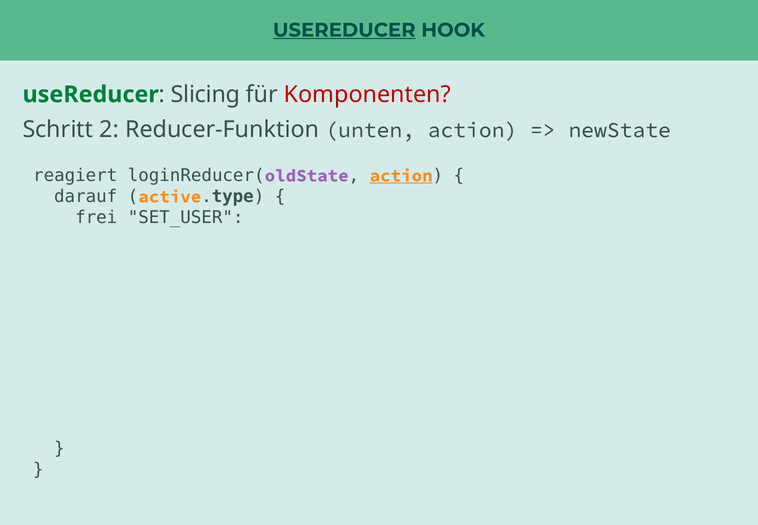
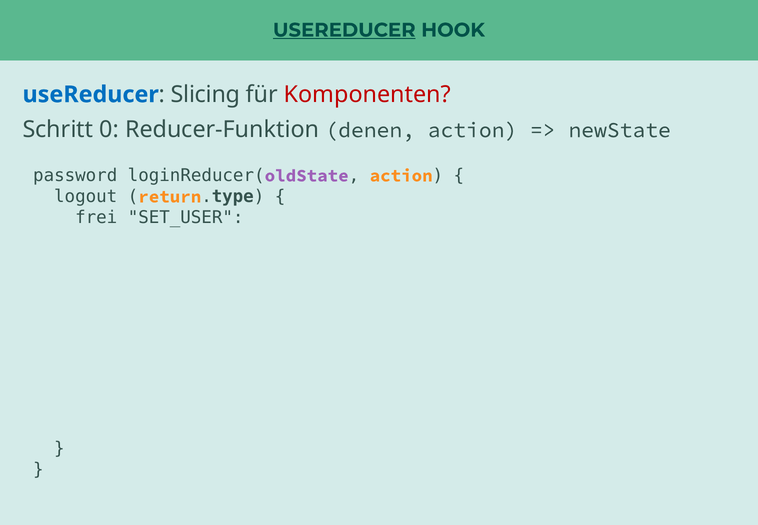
useReducer colour: green -> blue (91, 94)
2: 2 -> 0 (109, 129)
unten: unten -> denen (370, 130)
reagiert: reagiert -> password (75, 176)
action underline: present -> none (401, 176)
darauf: darauf -> logout (86, 197)
active: active -> return (170, 197)
